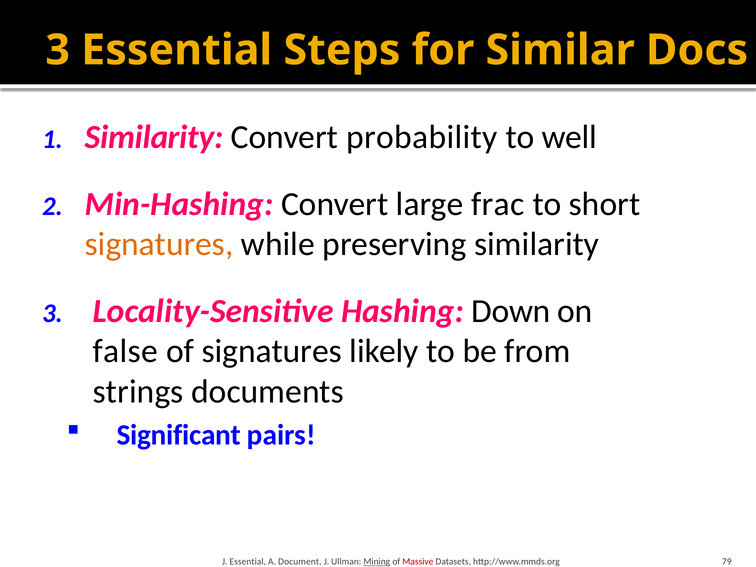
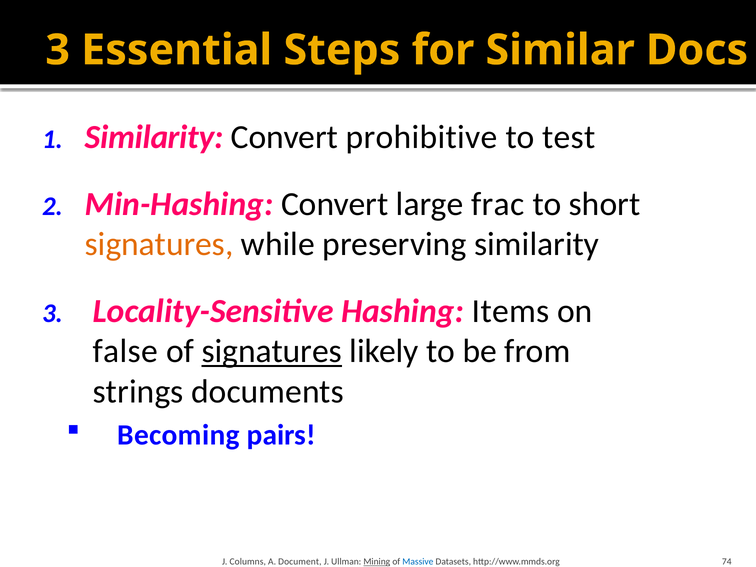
probability: probability -> prohibitive (422, 137)
well: well -> test (569, 137)
Down: Down -> Items (511, 311)
signatures underline: none -> present (272, 351)
Significant: Significant -> Becoming (178, 435)
J Essential: Essential -> Columns (248, 562)
Massive colour: red -> blue (418, 562)
79: 79 -> 74 (727, 562)
